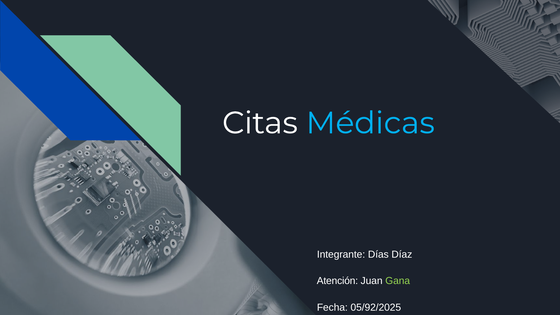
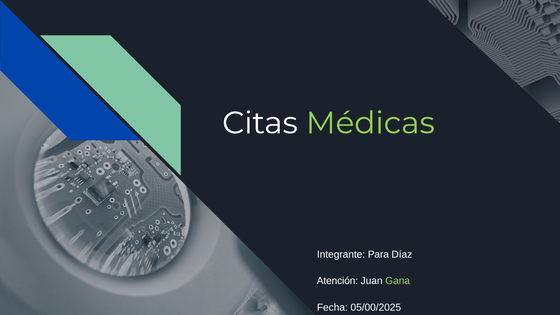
Médicas colour: light blue -> light green (370, 123)
Días: Días -> Para (378, 255)
05/92/2025: 05/92/2025 -> 05/00/2025 (376, 307)
